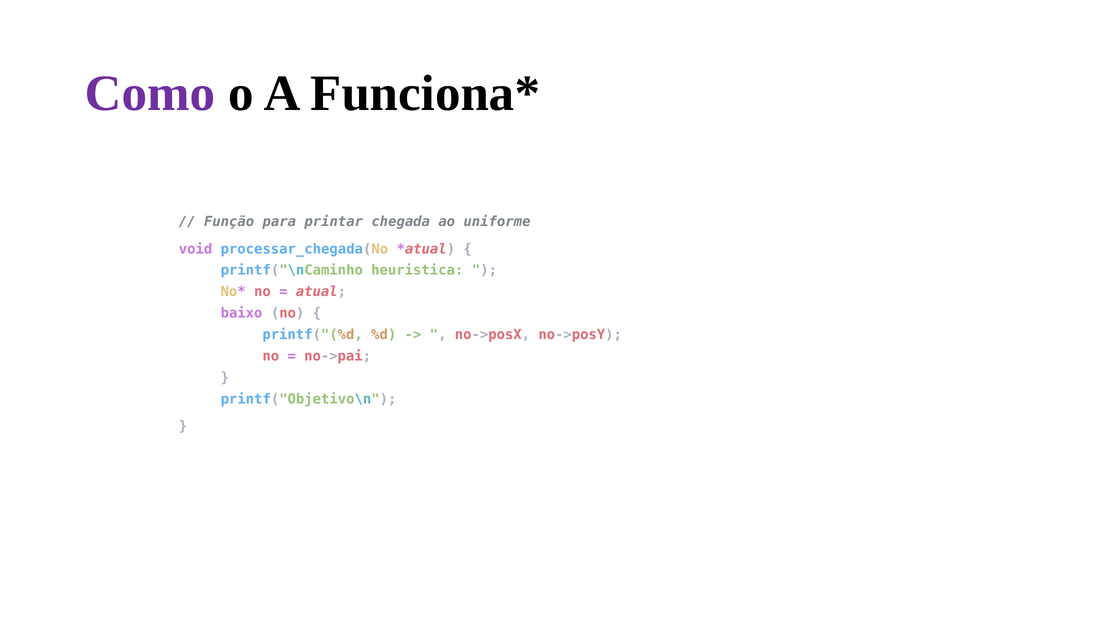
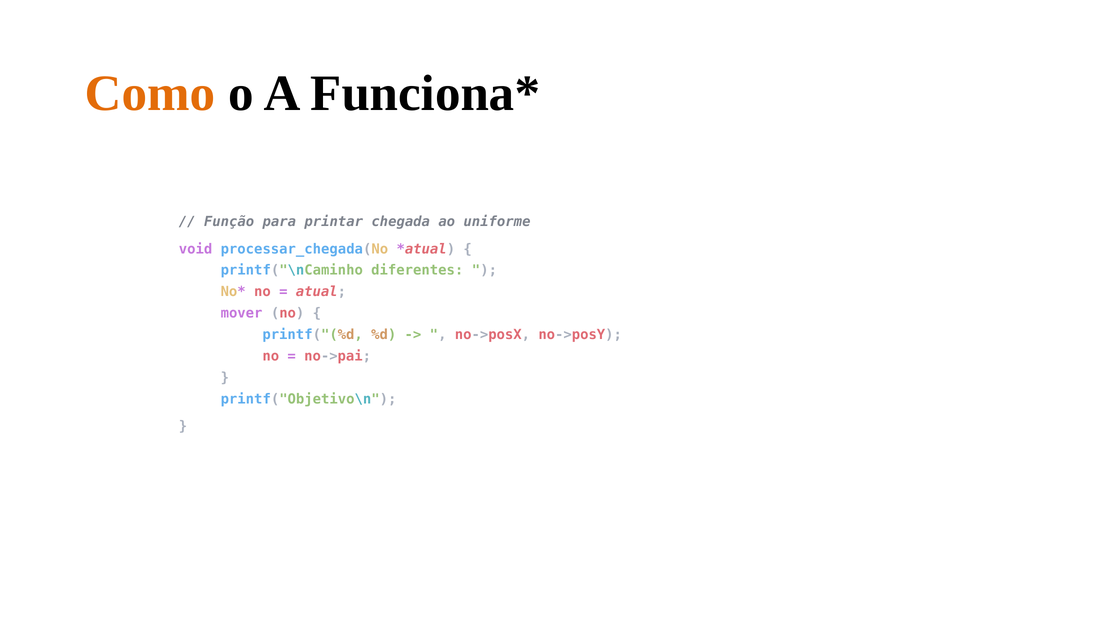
Como colour: purple -> orange (150, 94)
heuristica: heuristica -> diferentes (417, 271)
baixo: baixo -> mover (242, 314)
